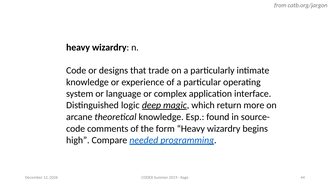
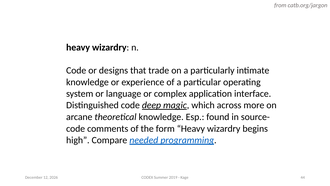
Distinguished logic: logic -> code (130, 105)
return: return -> across (229, 105)
